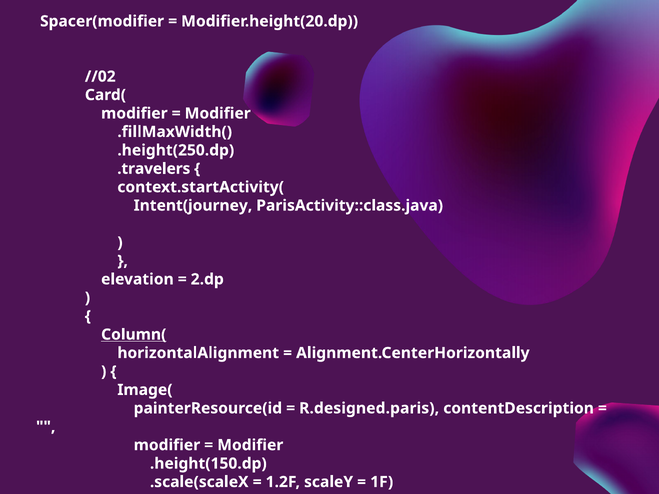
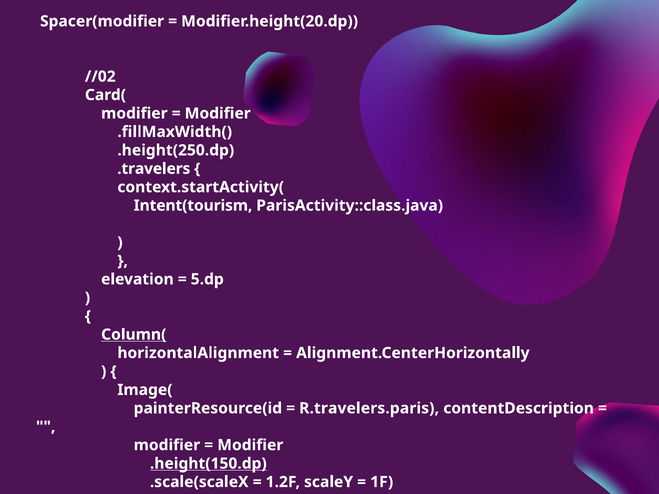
Intent(journey: Intent(journey -> Intent(tourism (193, 206)
2.dp: 2.dp -> 5.dp (207, 279)
R.designed.paris: R.designed.paris -> R.travelers.paris (369, 408)
.height(150.dp underline: none -> present (208, 464)
